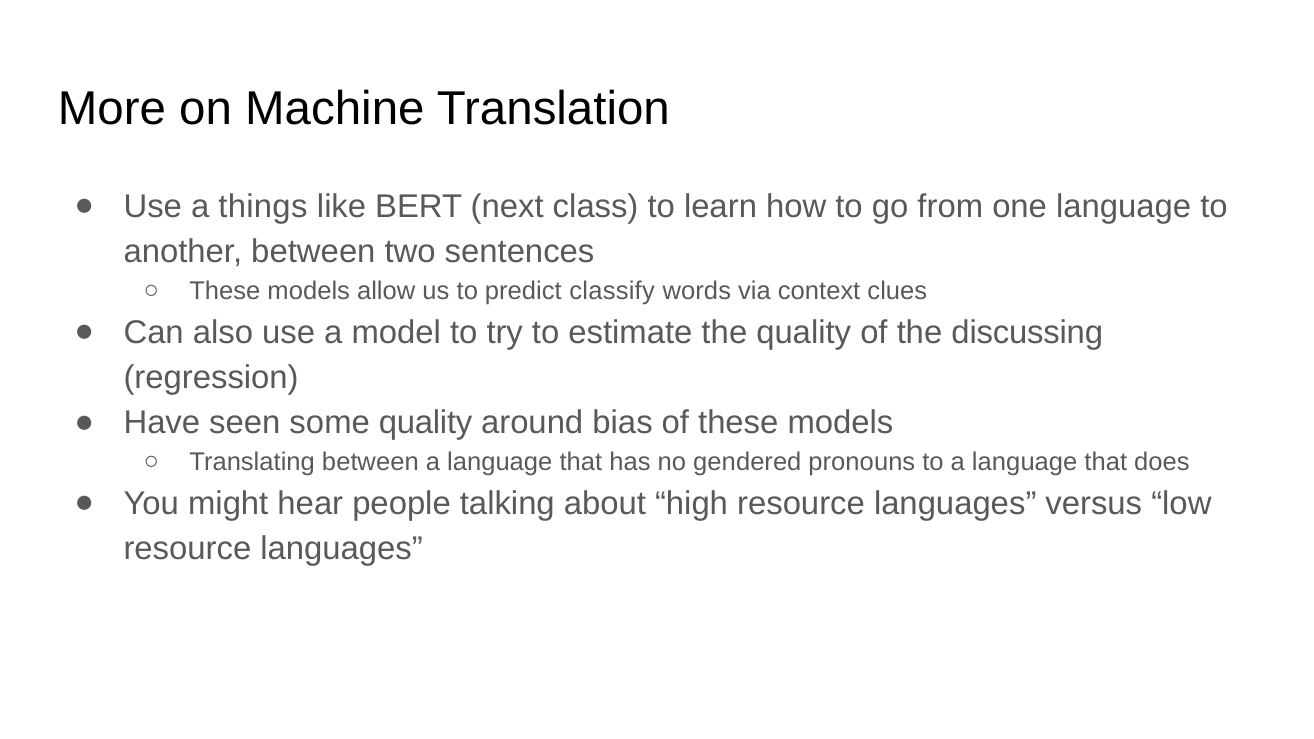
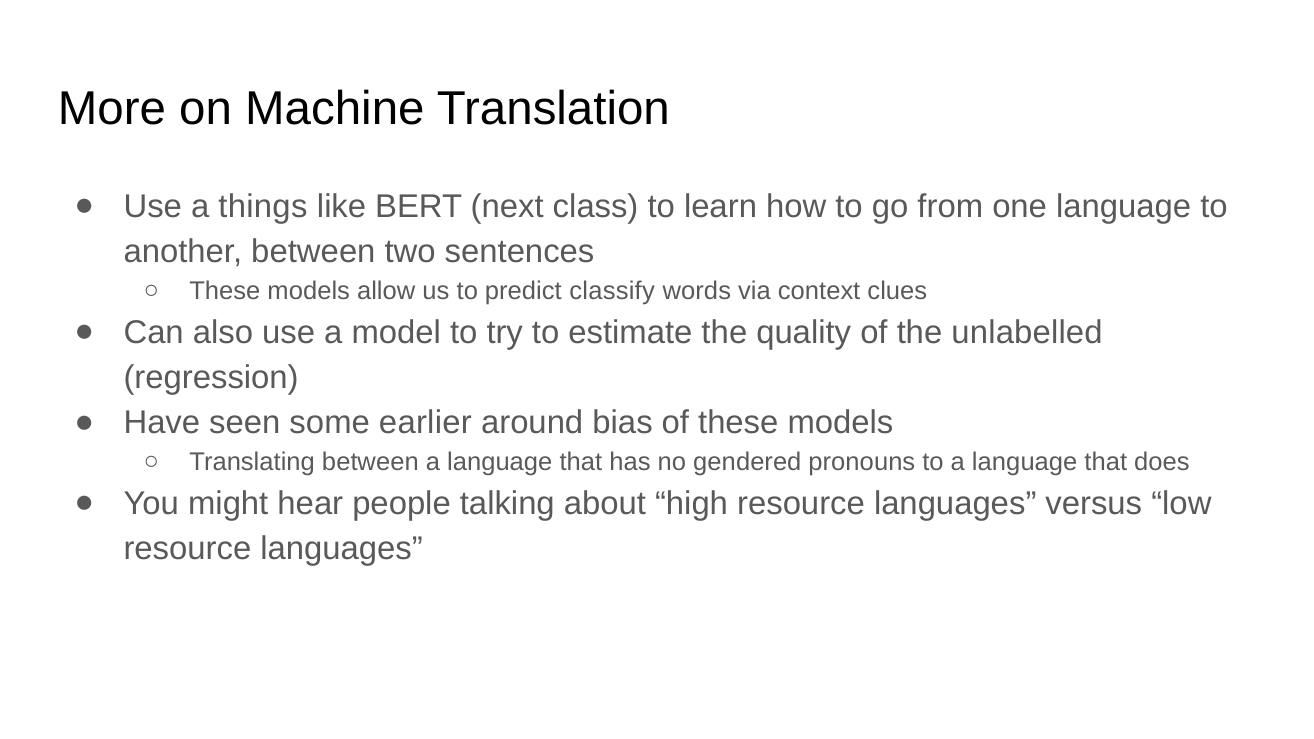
discussing: discussing -> unlabelled (1027, 333)
some quality: quality -> earlier (425, 423)
